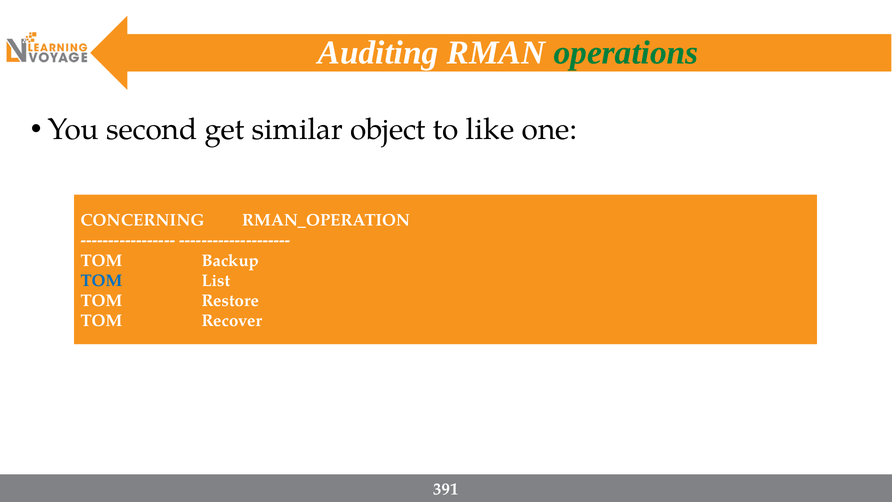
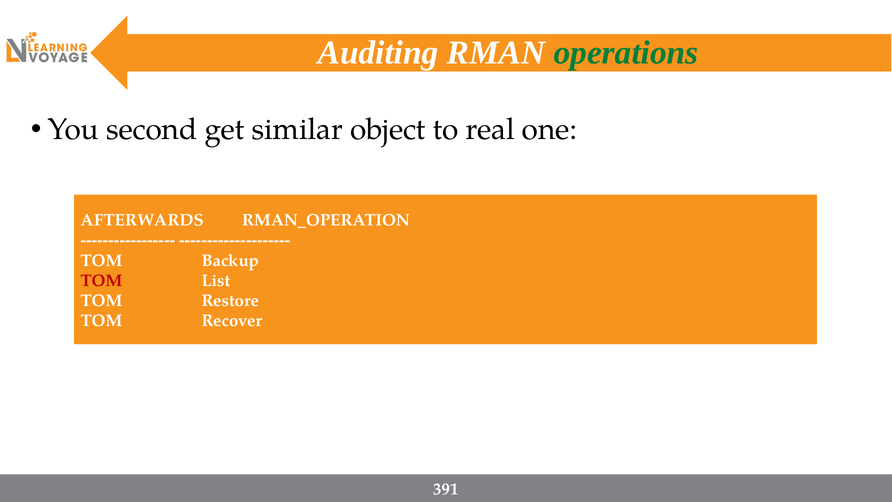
like: like -> real (490, 129)
CONCERNING: CONCERNING -> AFTERWARDS (143, 220)
TOM colour: blue -> red (102, 280)
